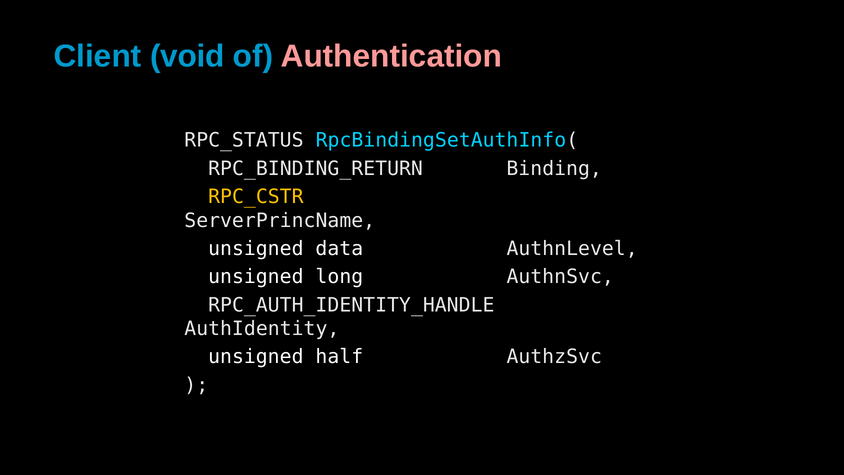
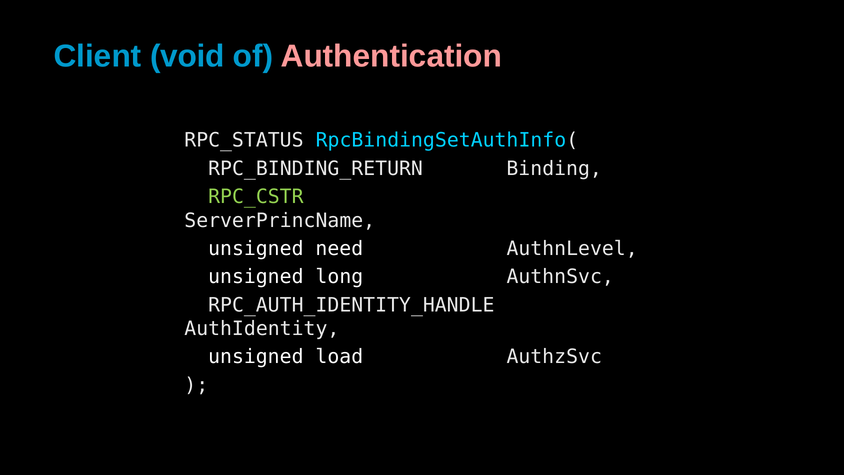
RPC_CSTR colour: yellow -> light green (256, 197)
data: data -> need (339, 249)
half: half -> load (339, 357)
